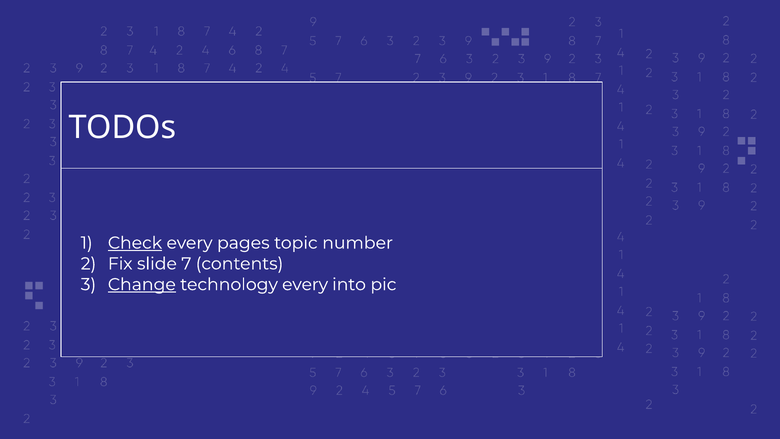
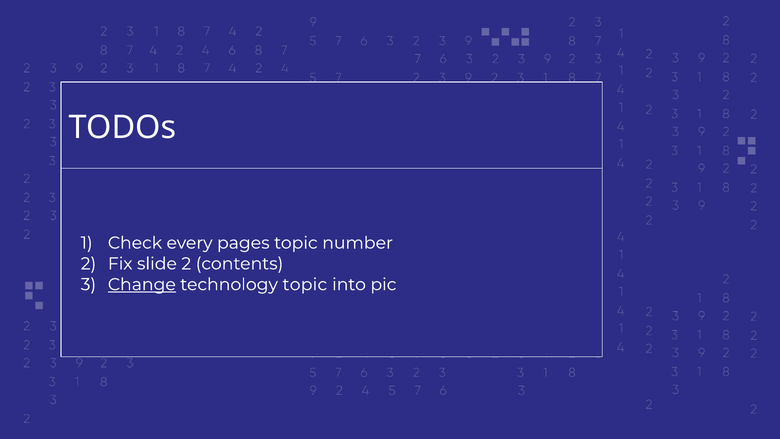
Check underline: present -> none (135, 243)
slide 7: 7 -> 2 (186, 264)
technology every: every -> topic (305, 284)
